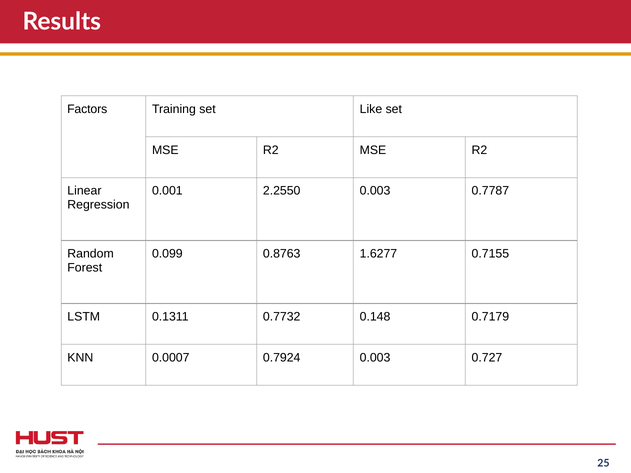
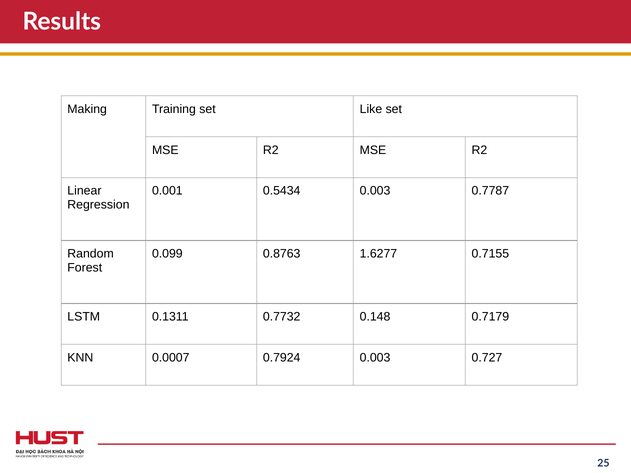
Factors: Factors -> Making (87, 109)
2.2550: 2.2550 -> 0.5434 (282, 191)
